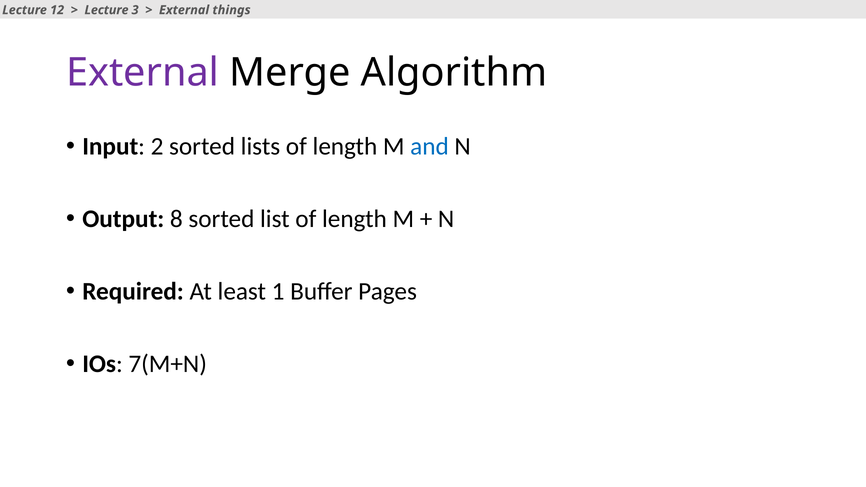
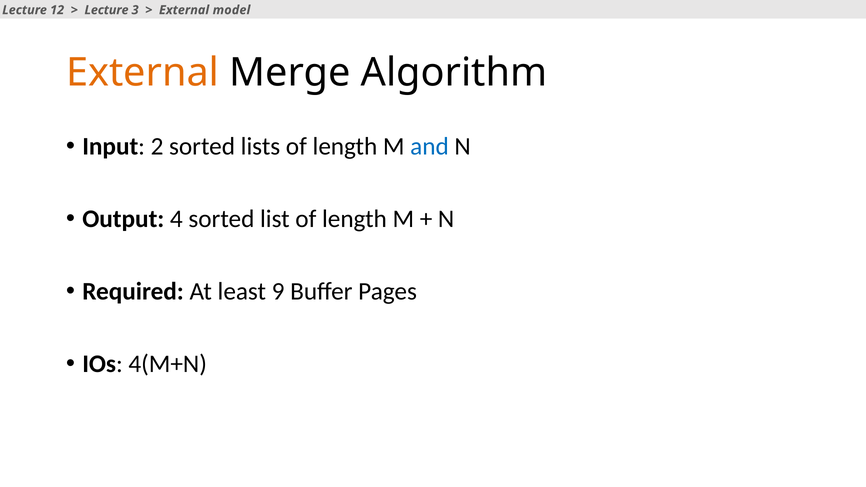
things: things -> model (232, 10)
External colour: purple -> orange (143, 73)
8: 8 -> 4 (176, 219)
1: 1 -> 9 (278, 291)
7(M+N: 7(M+N -> 4(M+N (168, 364)
